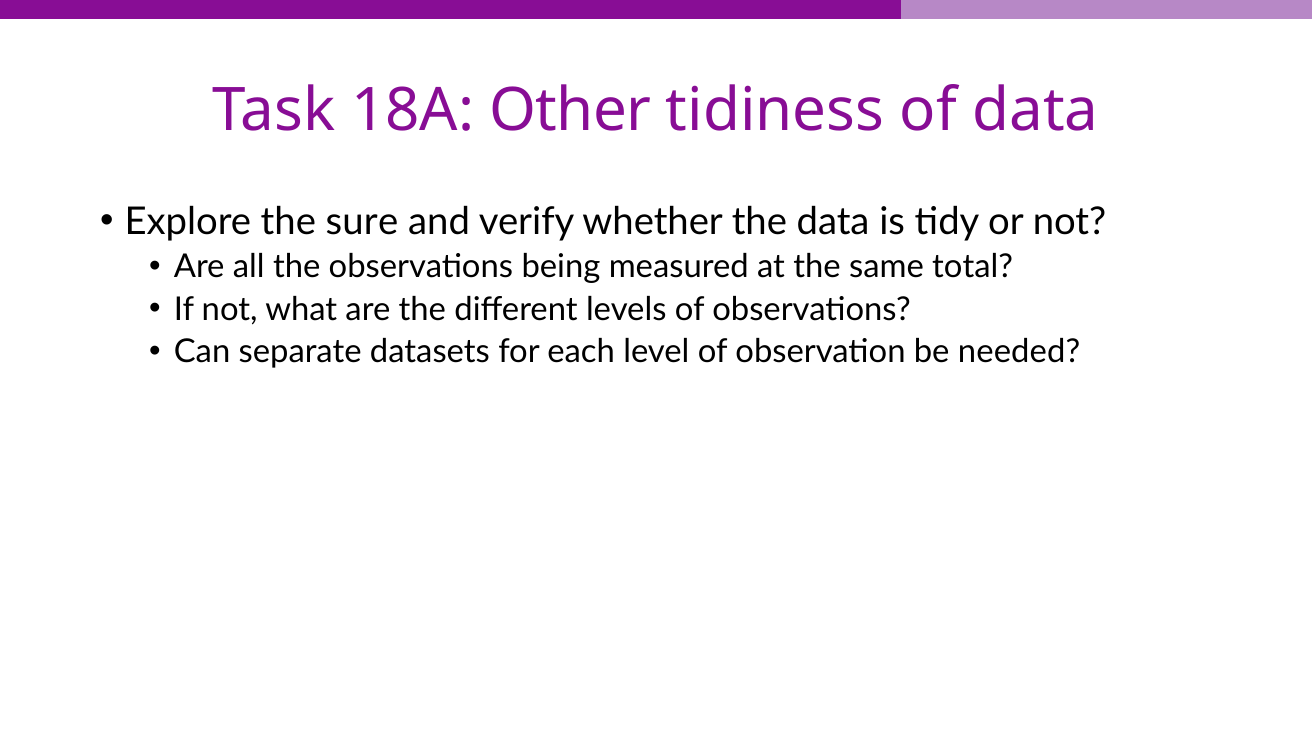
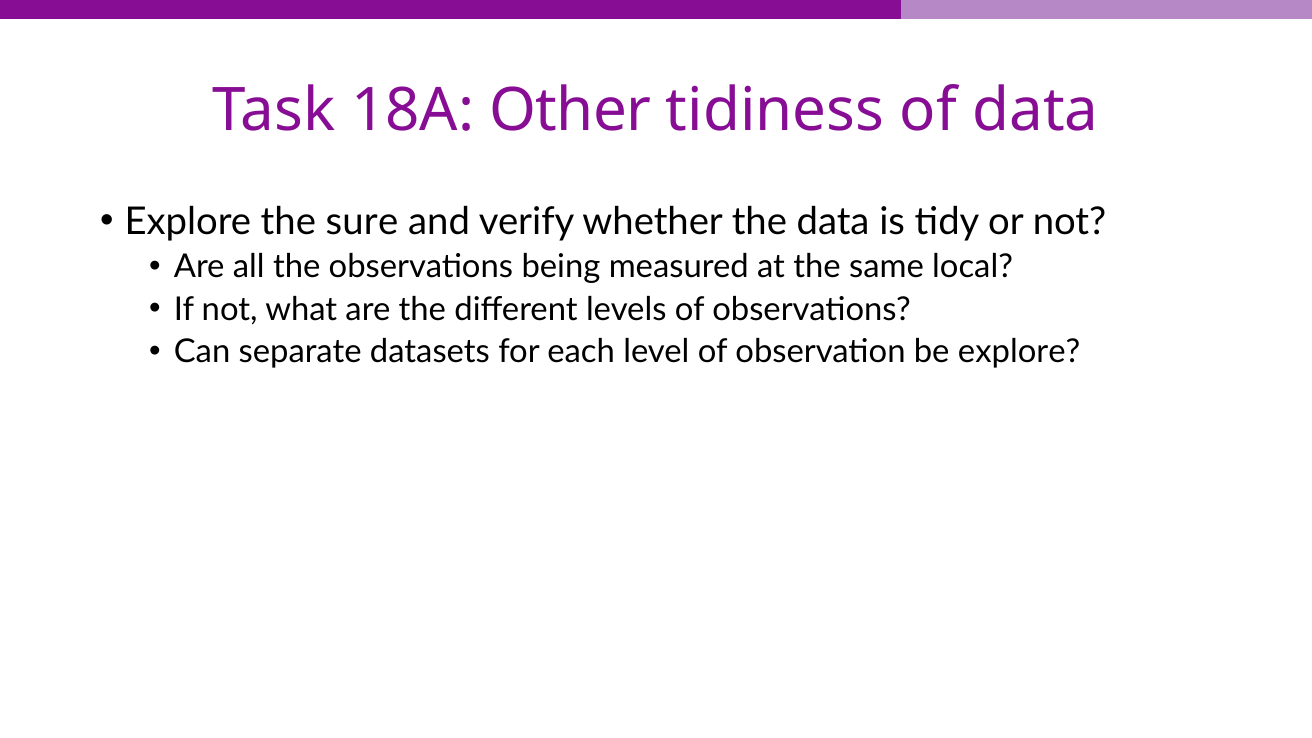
total: total -> local (973, 267)
be needed: needed -> explore (1019, 352)
